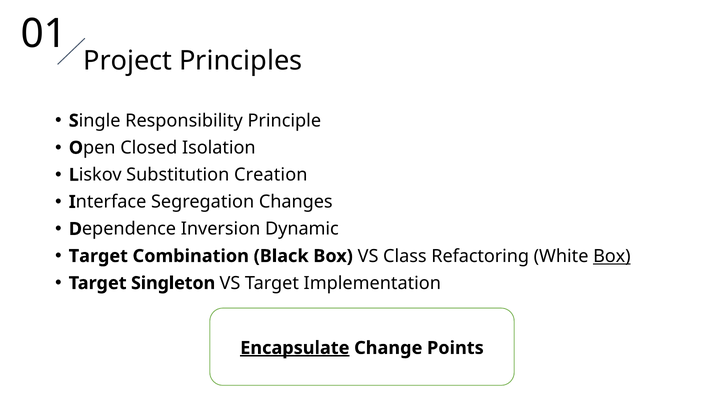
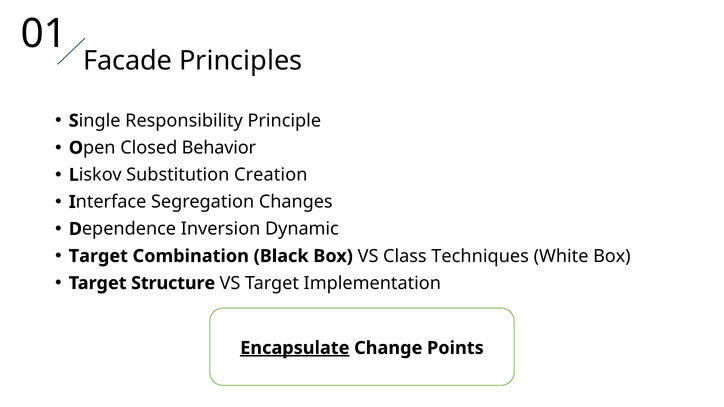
Project: Project -> Facade (128, 61)
Isolation: Isolation -> Behavior (219, 148)
Refactoring: Refactoring -> Techniques (480, 256)
Box underline: present -> none (612, 256)
Singleton: Singleton -> Structure (173, 283)
